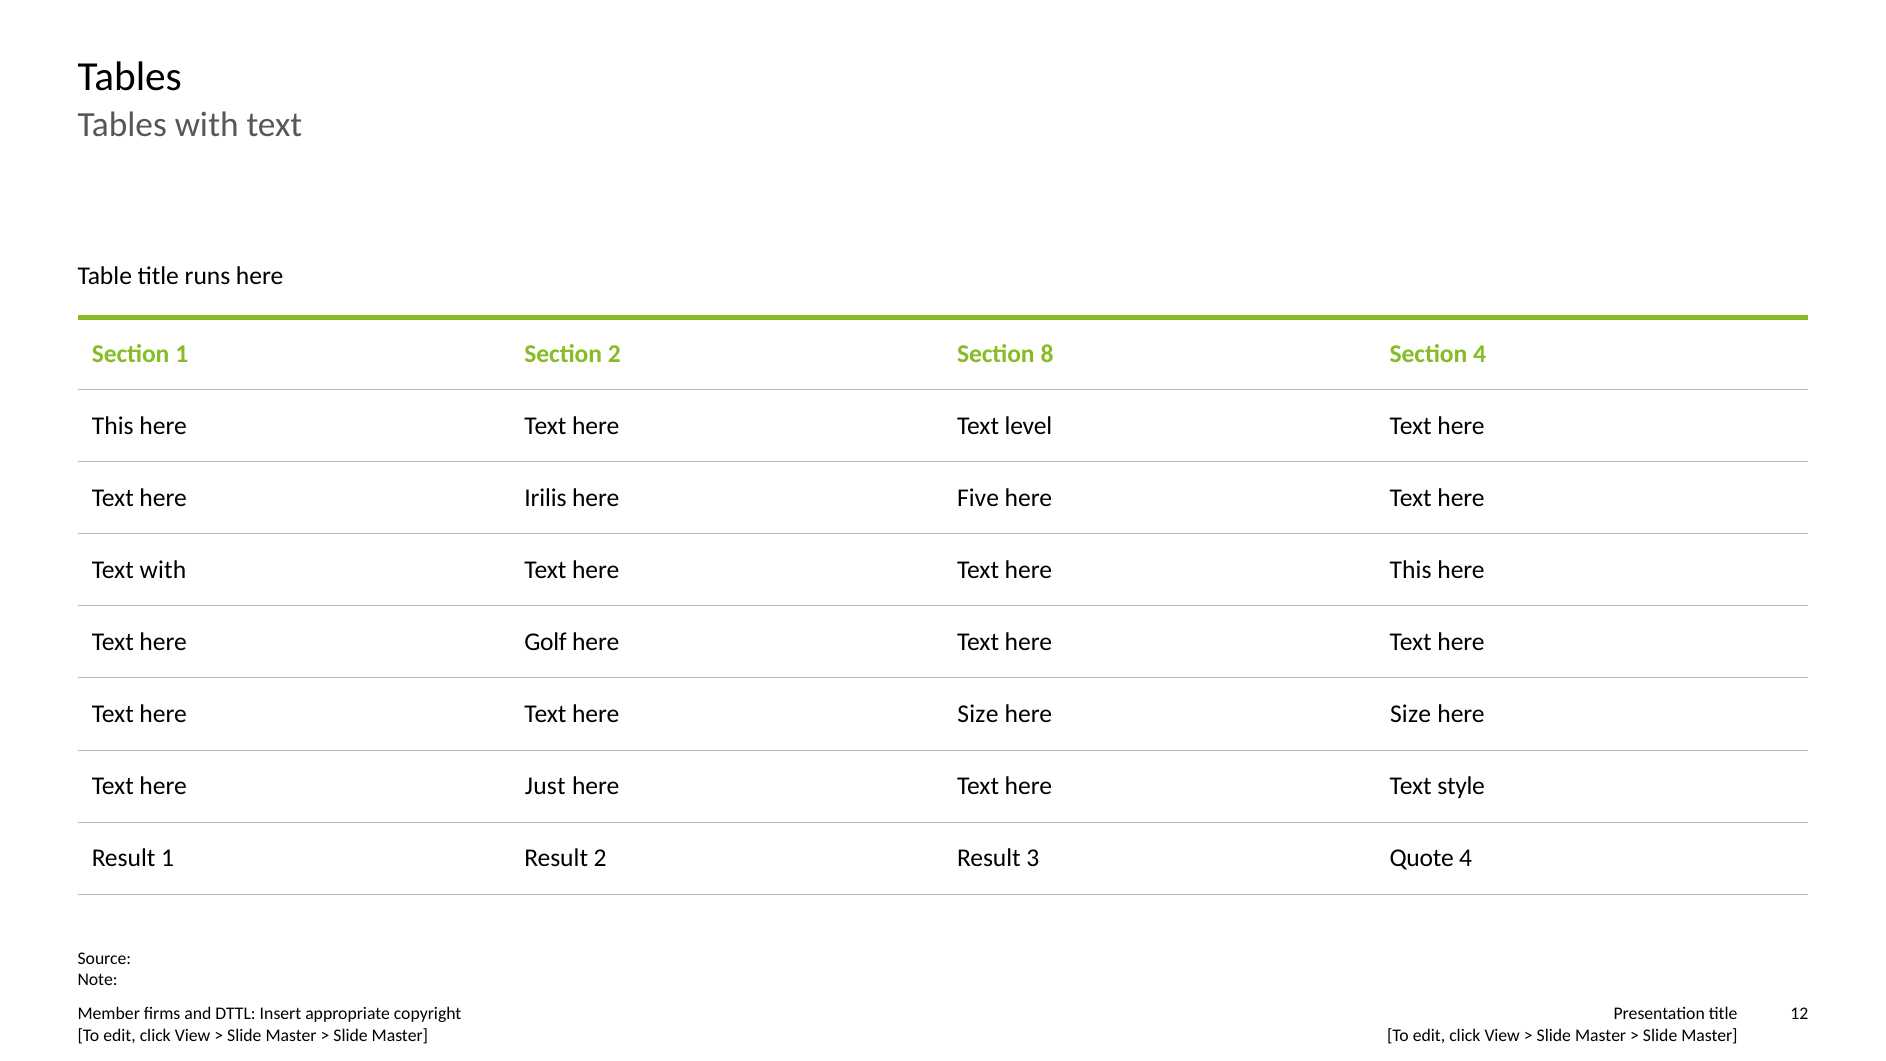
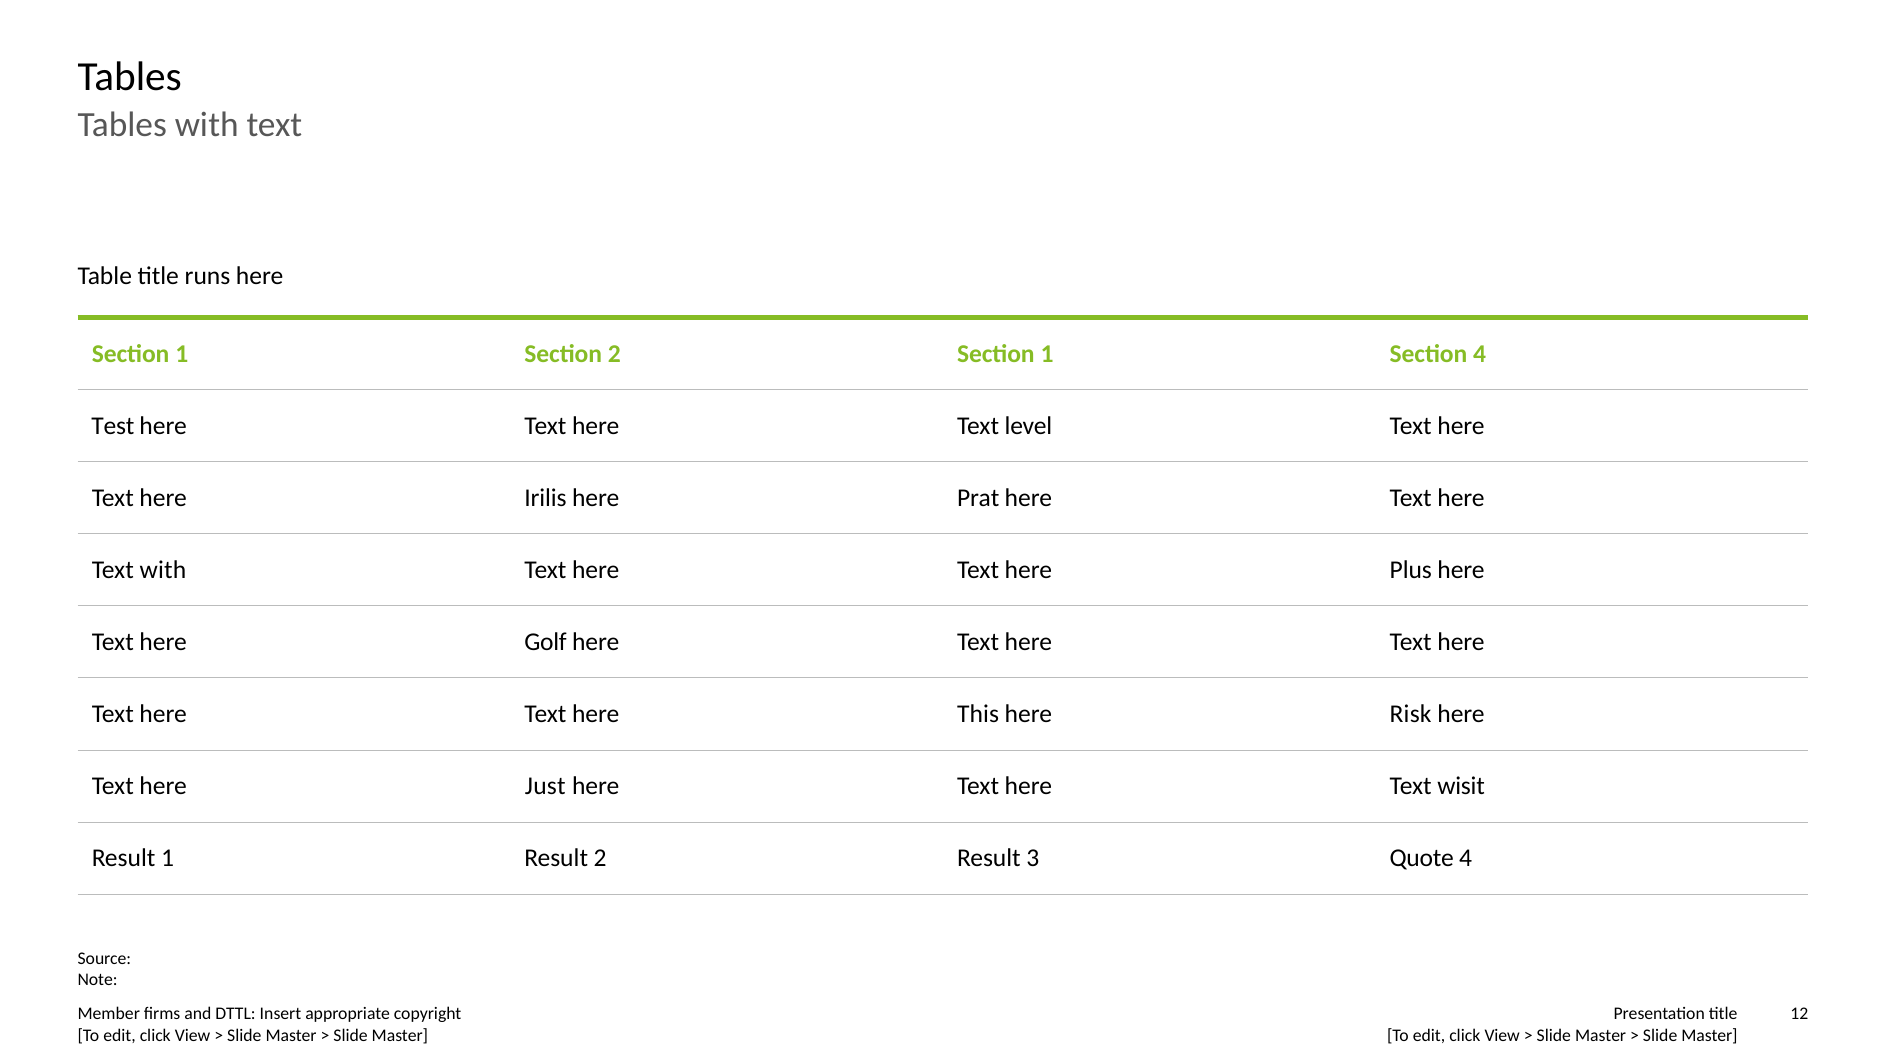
2 Section 8: 8 -> 1 (1047, 354)
This: This -> Test (113, 426)
Five: Five -> Prat (978, 498)
here This: This -> Plus (1411, 570)
Text here Size: Size -> This (978, 714)
Size: Size -> Risk (1411, 714)
style: style -> wisit (1461, 786)
